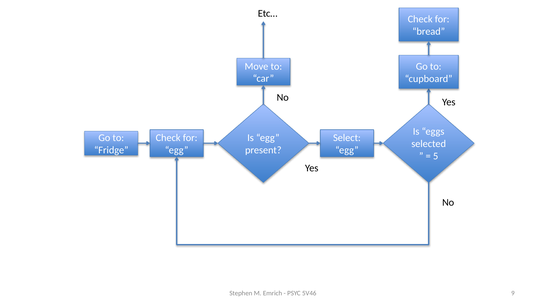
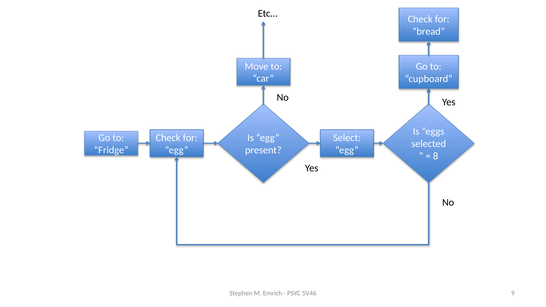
5: 5 -> 8 (436, 156)
